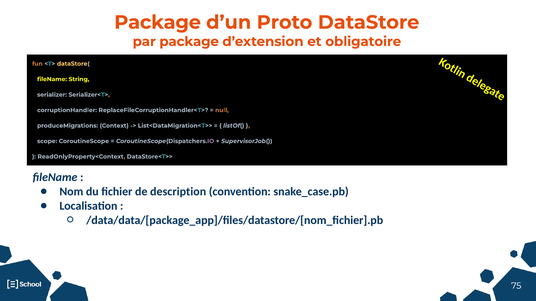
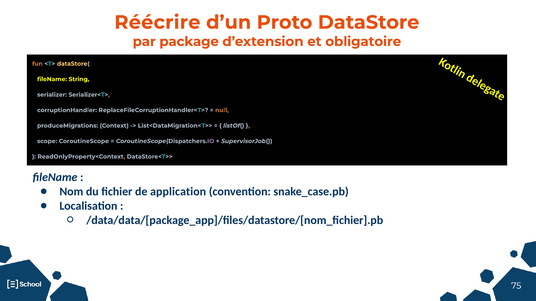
Package: Package -> Réécrire (157, 22)
description: description -> application (178, 192)
